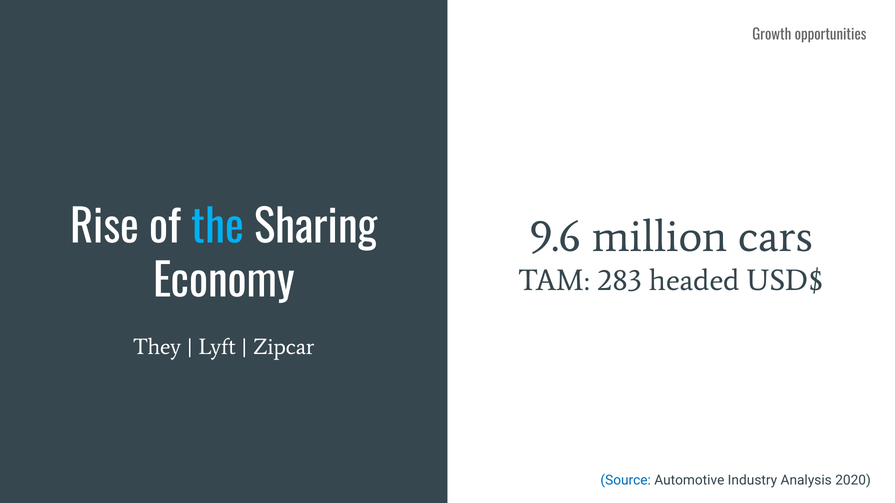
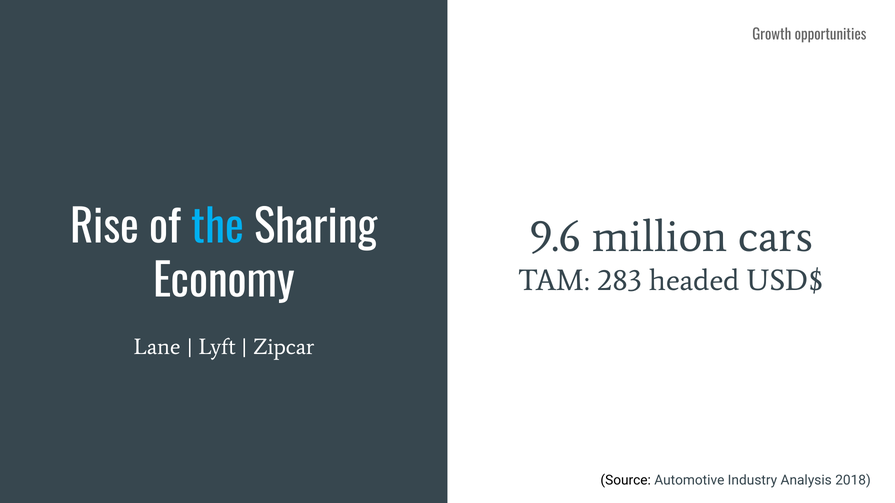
They: They -> Lane (157, 347)
Source colour: blue -> black (626, 481)
2020: 2020 -> 2018 (853, 481)
